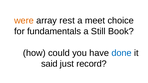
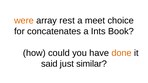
fundamentals: fundamentals -> concatenates (54, 31)
Still: Still -> Ints (98, 31)
done colour: blue -> orange (122, 53)
record: record -> similar (92, 64)
